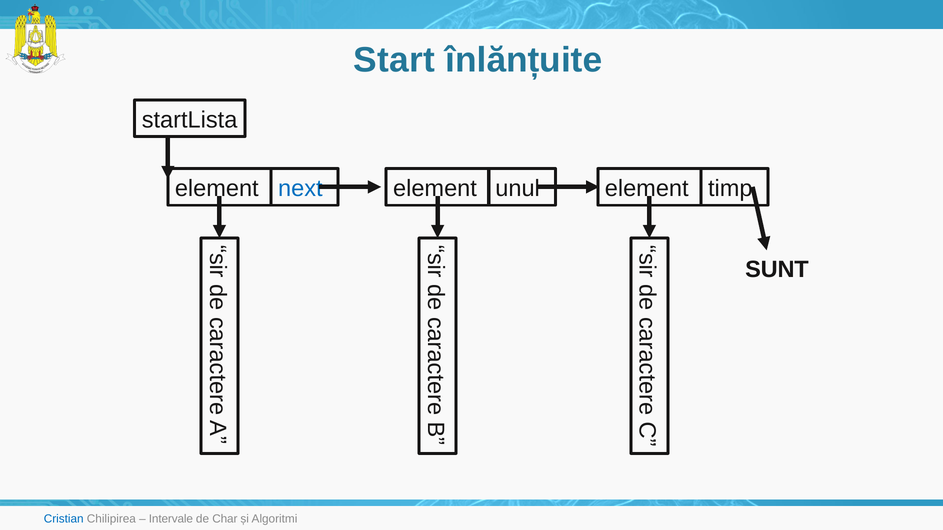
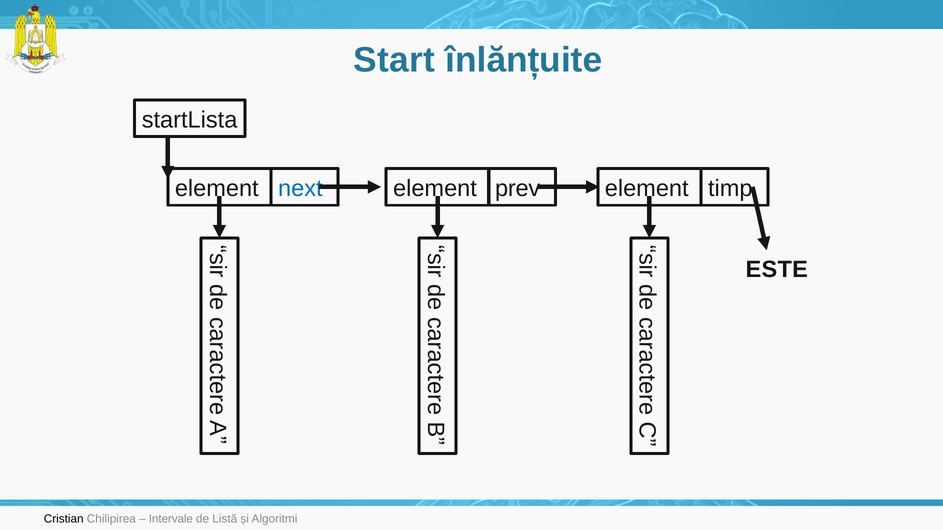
unul: unul -> prev (518, 189)
SUNT: SUNT -> ESTE (777, 270)
Cristian colour: blue -> black (64, 519)
Char: Char -> Listă (225, 519)
